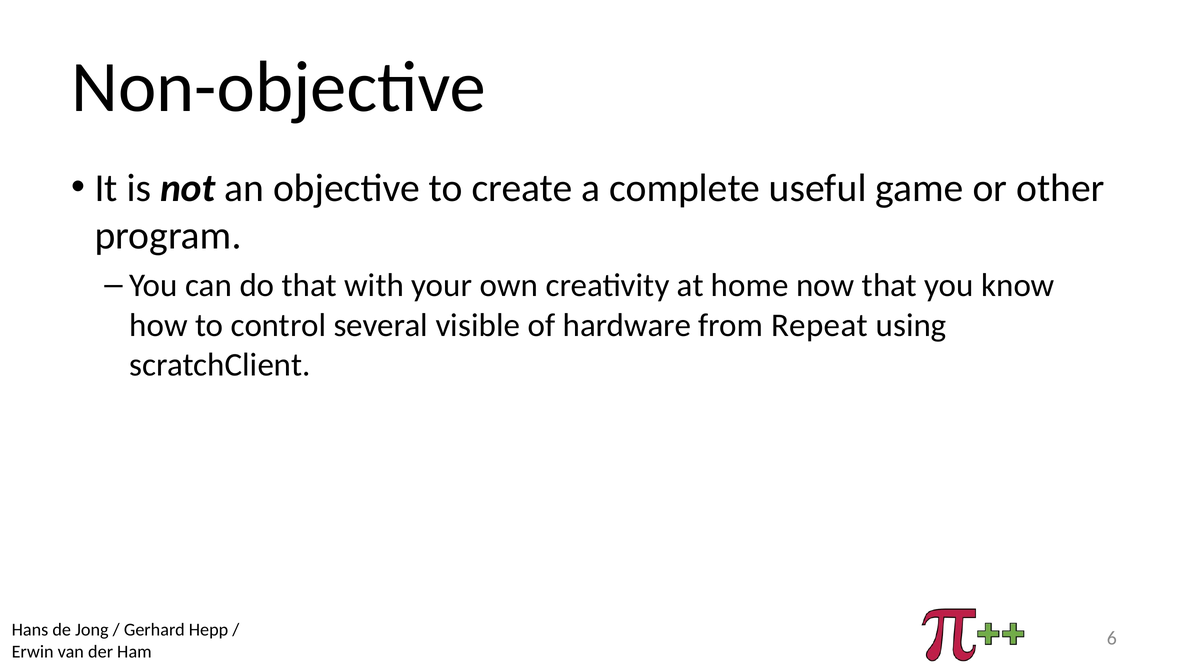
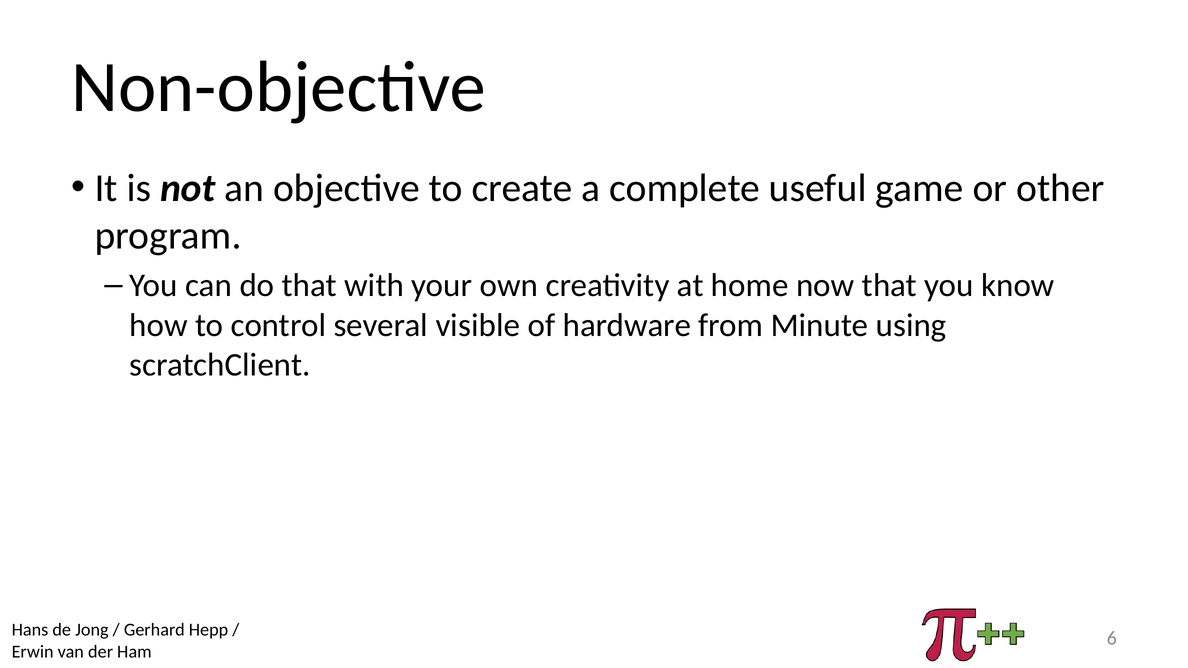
Repeat: Repeat -> Minute (820, 325)
